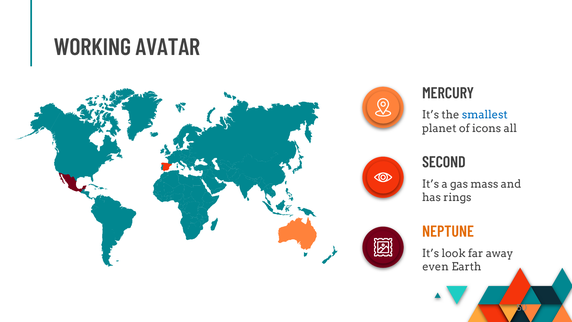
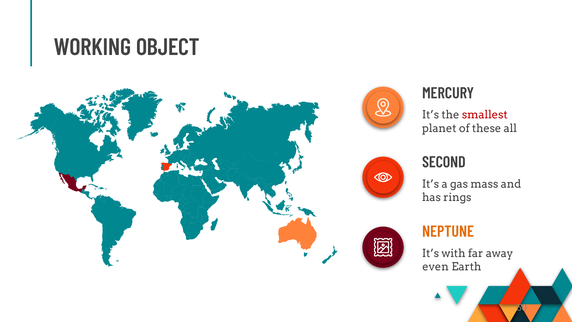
AVATAR: AVATAR -> OBJECT (168, 47)
smallest colour: blue -> red (485, 115)
icons: icons -> these (487, 128)
look: look -> with (454, 253)
